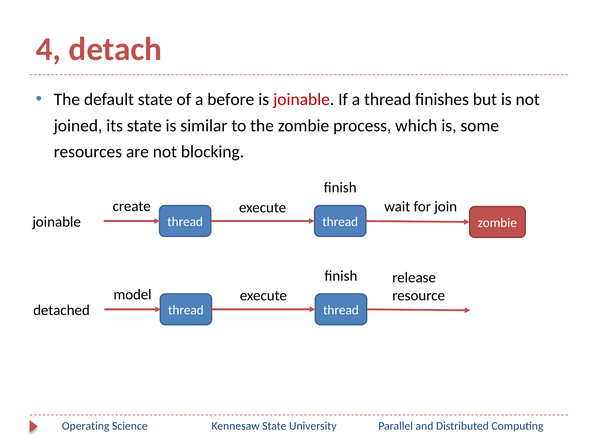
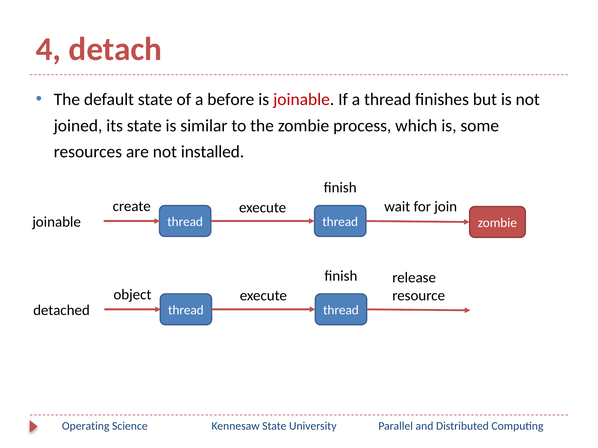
blocking: blocking -> installed (213, 152)
model: model -> object (132, 295)
